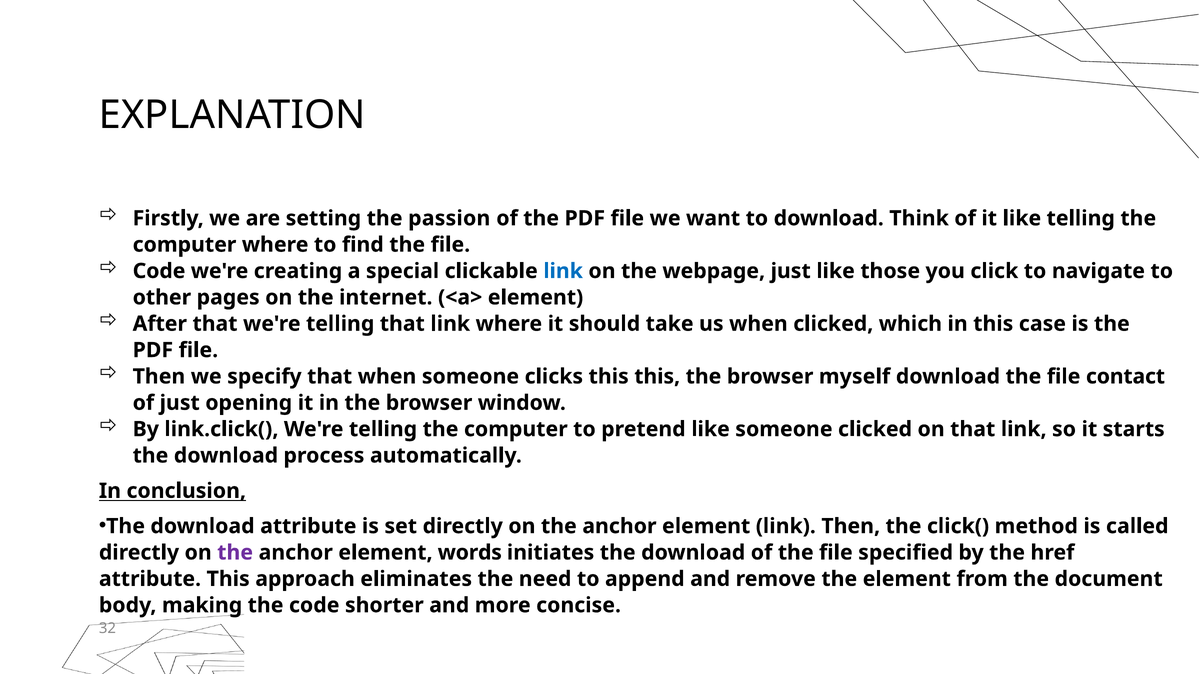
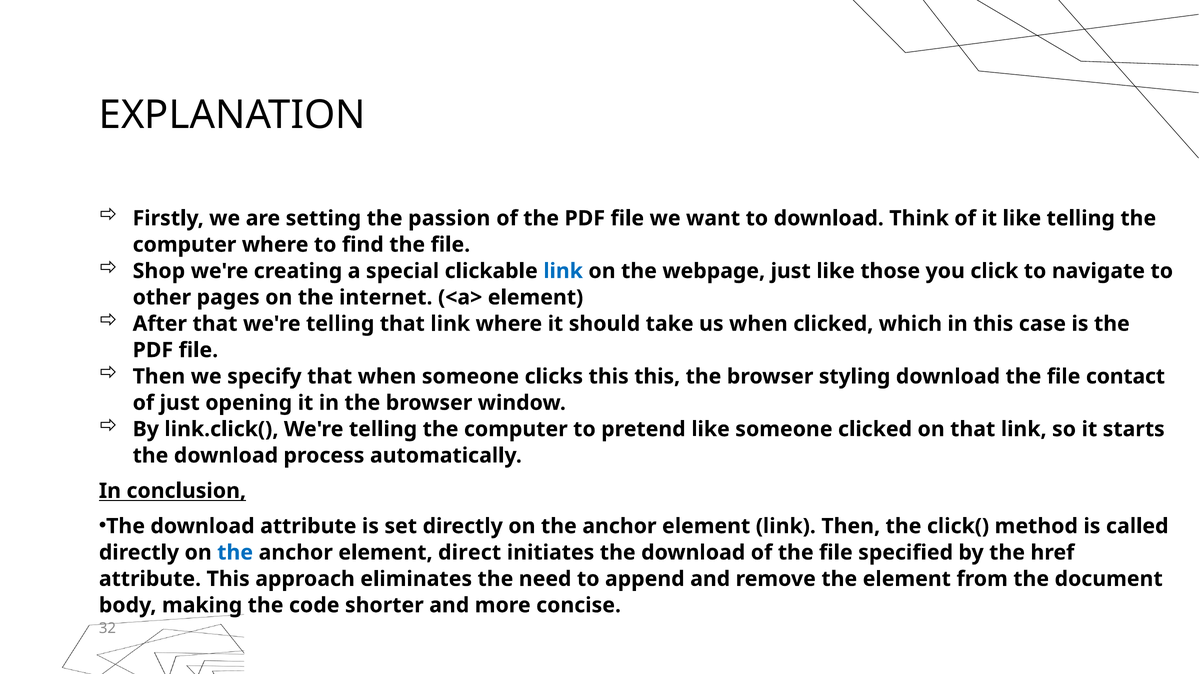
Code: Code -> Shop (159, 271)
myself: myself -> styling (855, 377)
the colour: purple -> blue (235, 553)
words: words -> direct (470, 553)
